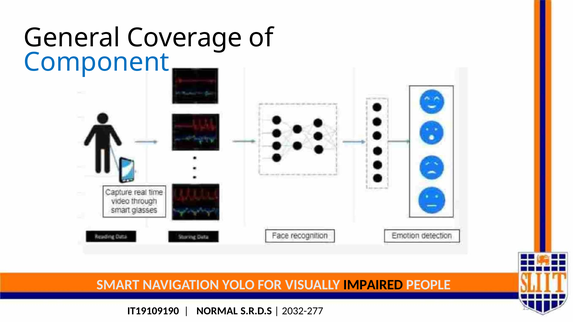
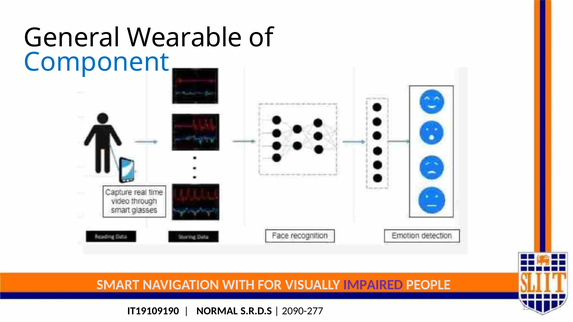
Coverage: Coverage -> Wearable (185, 38)
YOLO: YOLO -> WITH (238, 285)
IMPAIRED colour: black -> purple (373, 285)
2032-277: 2032-277 -> 2090-277 (303, 311)
